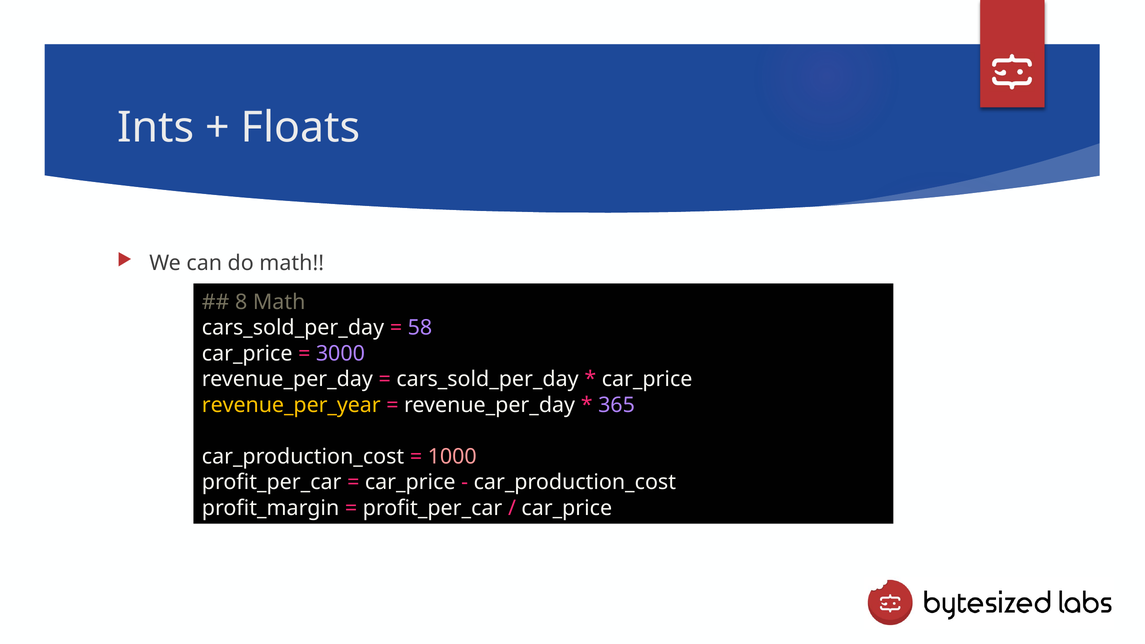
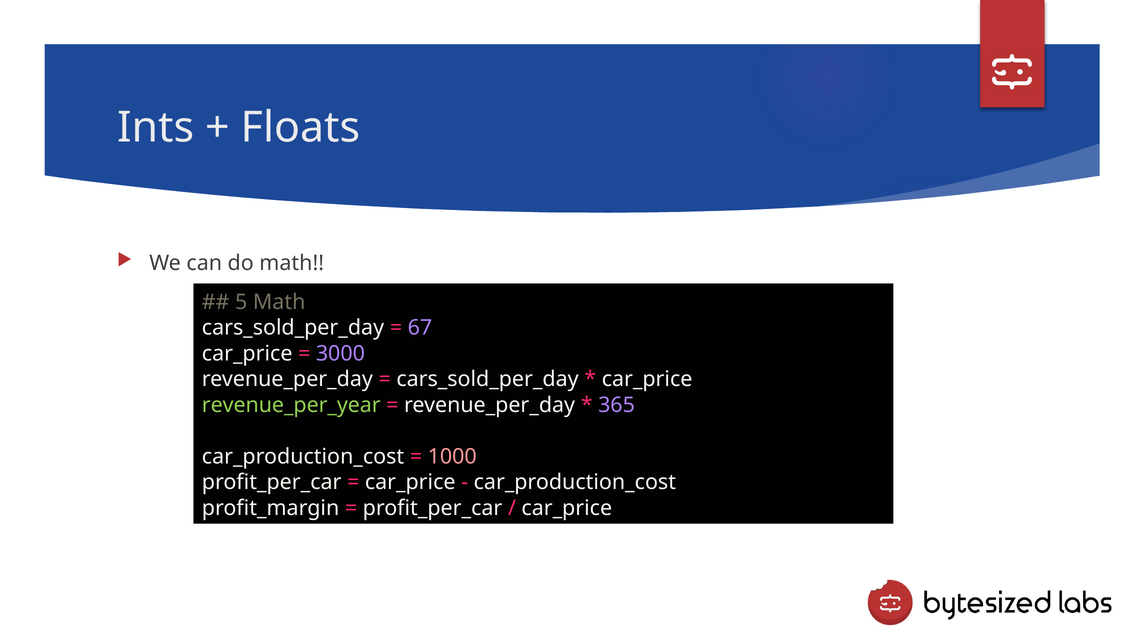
8: 8 -> 5 (241, 302)
58: 58 -> 67 (420, 328)
revenue_per_year colour: yellow -> light green (291, 405)
